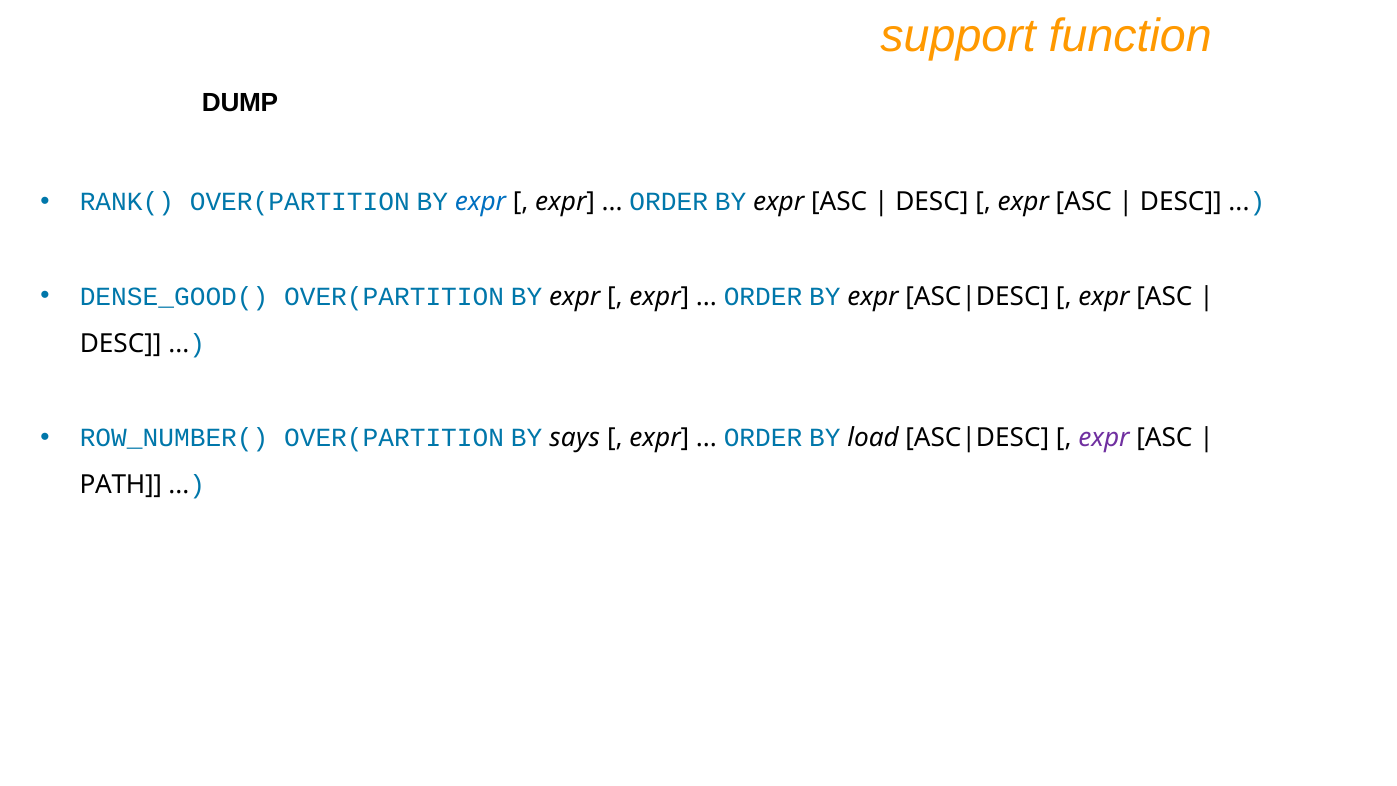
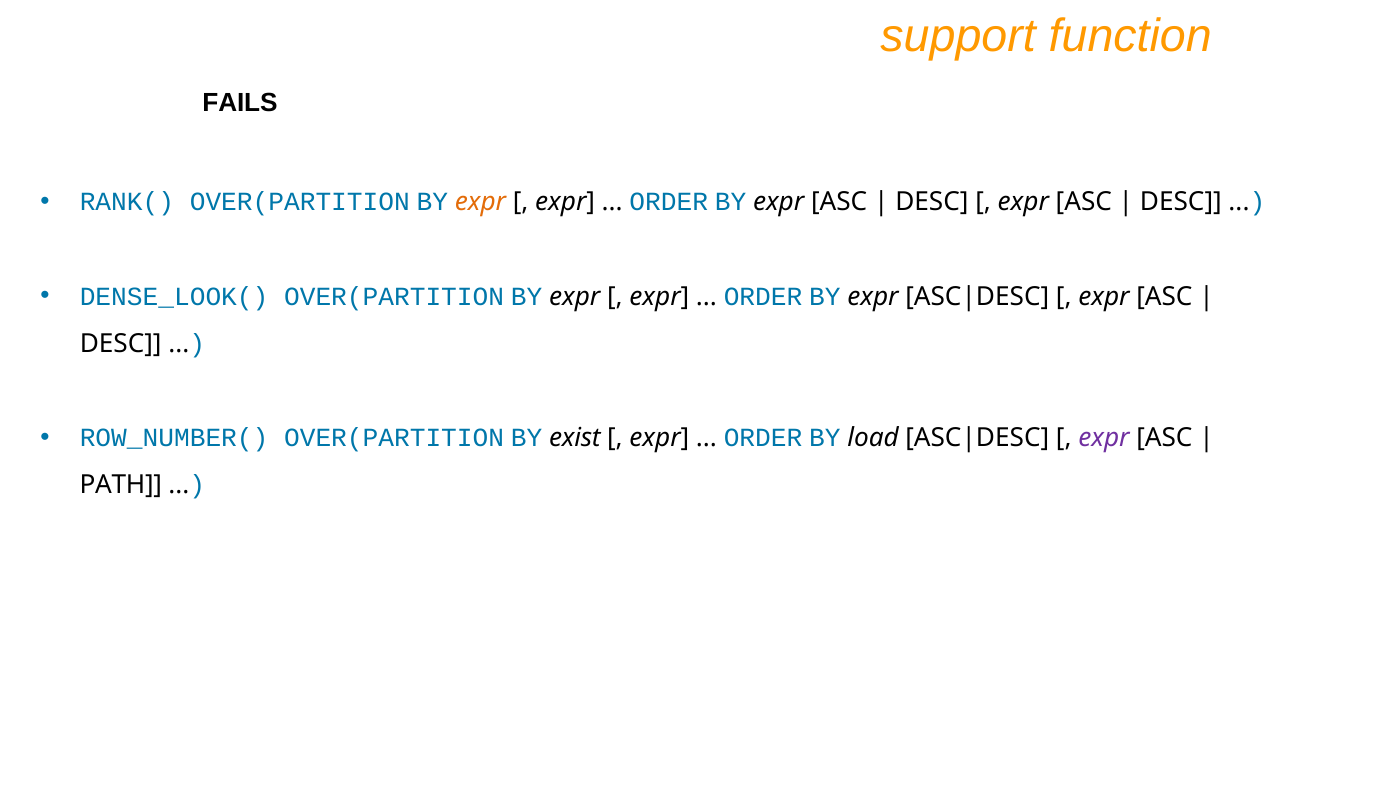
DUMP: DUMP -> FAILS (240, 103)
expr colour: blue -> orange (480, 202)
DENSE_GOOD(: DENSE_GOOD( -> DENSE_LOOK( (174, 296)
says: says -> exist (575, 438)
